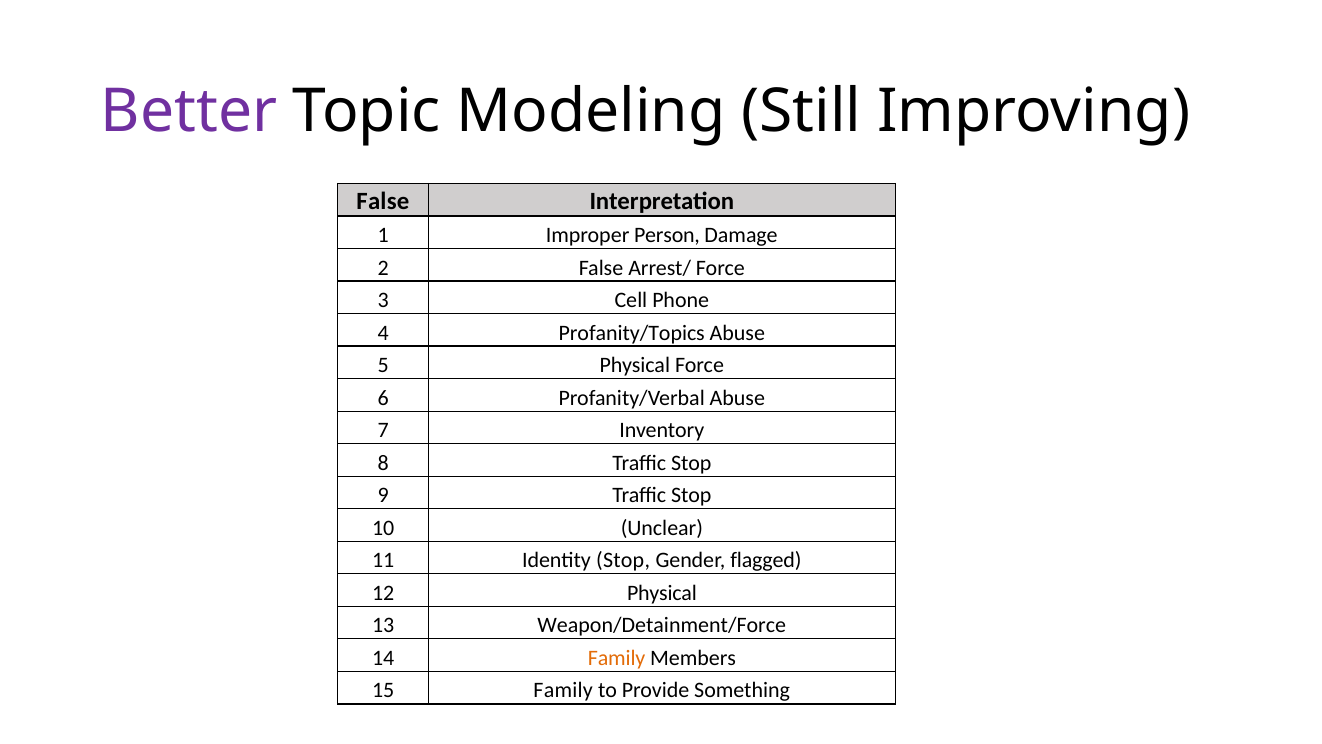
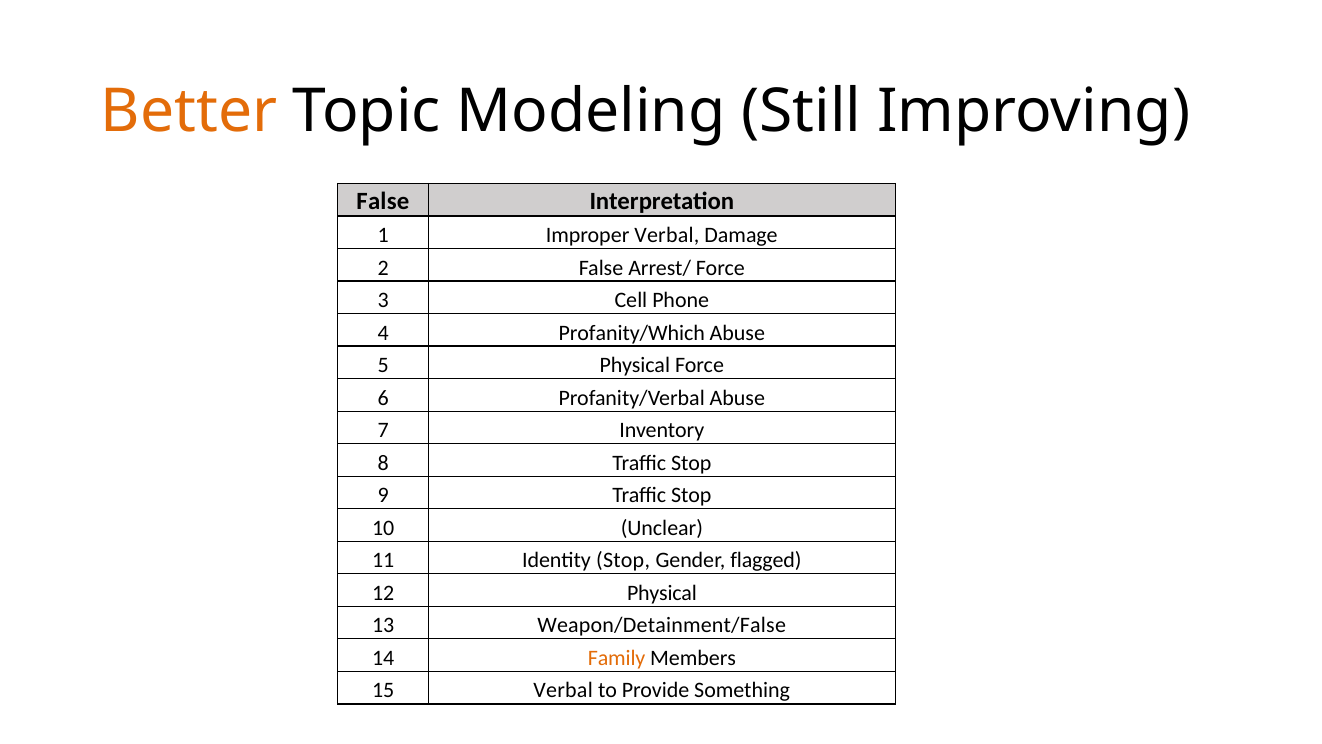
Better colour: purple -> orange (189, 111)
Improper Person: Person -> Verbal (667, 235)
Profanity/Topics: Profanity/Topics -> Profanity/Which (632, 333)
Weapon/Detainment/Force: Weapon/Detainment/Force -> Weapon/Detainment/False (662, 625)
15 Family: Family -> Verbal (563, 690)
